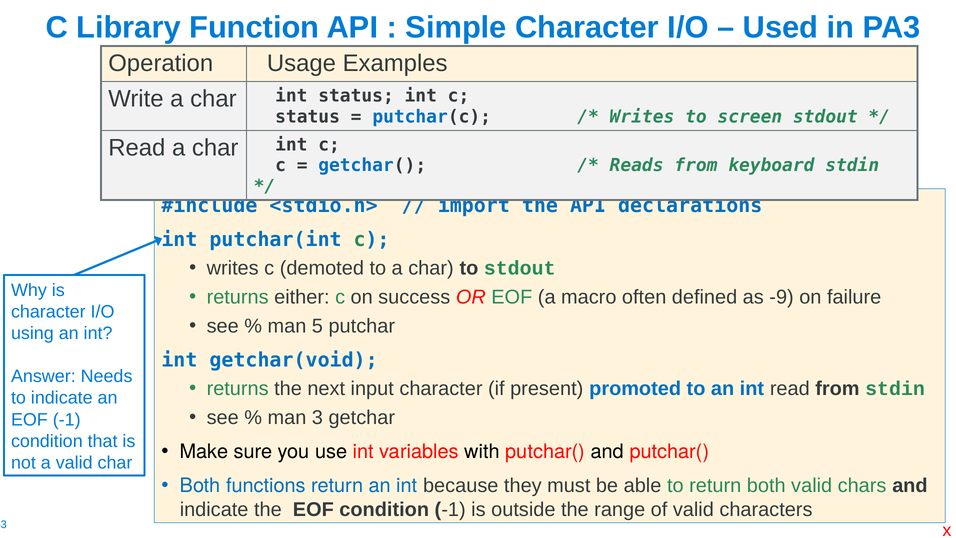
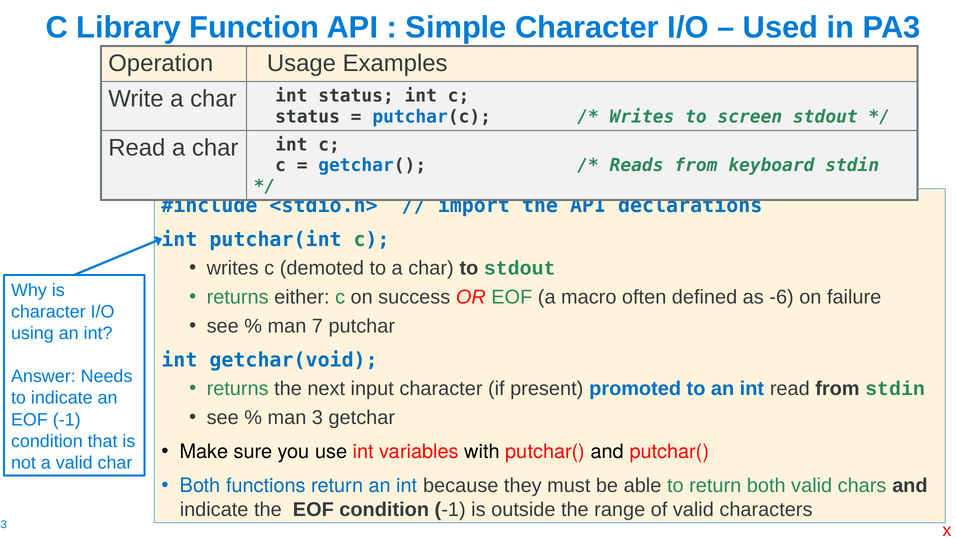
-9: -9 -> -6 (782, 297)
5: 5 -> 7 (317, 326)
